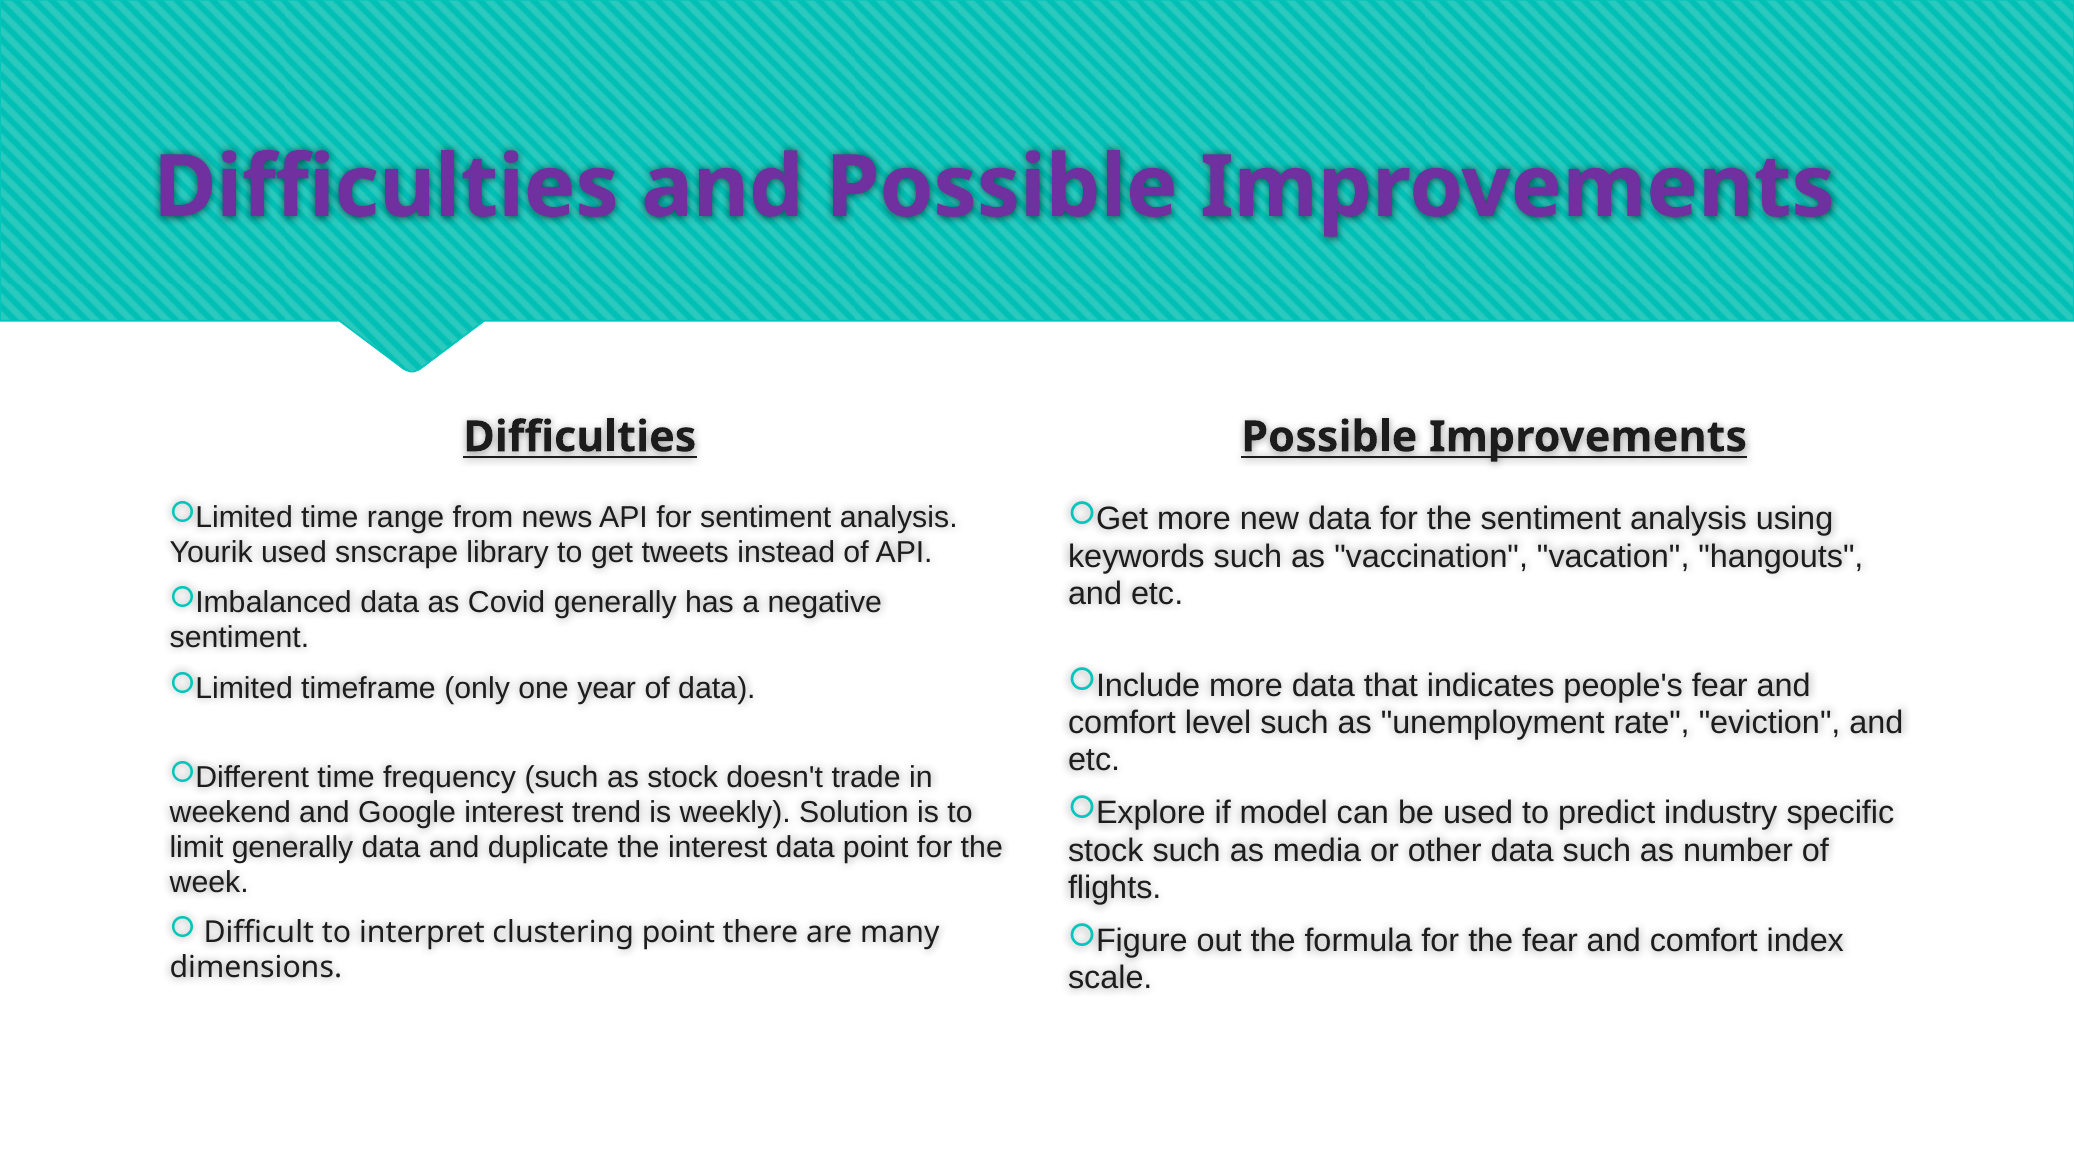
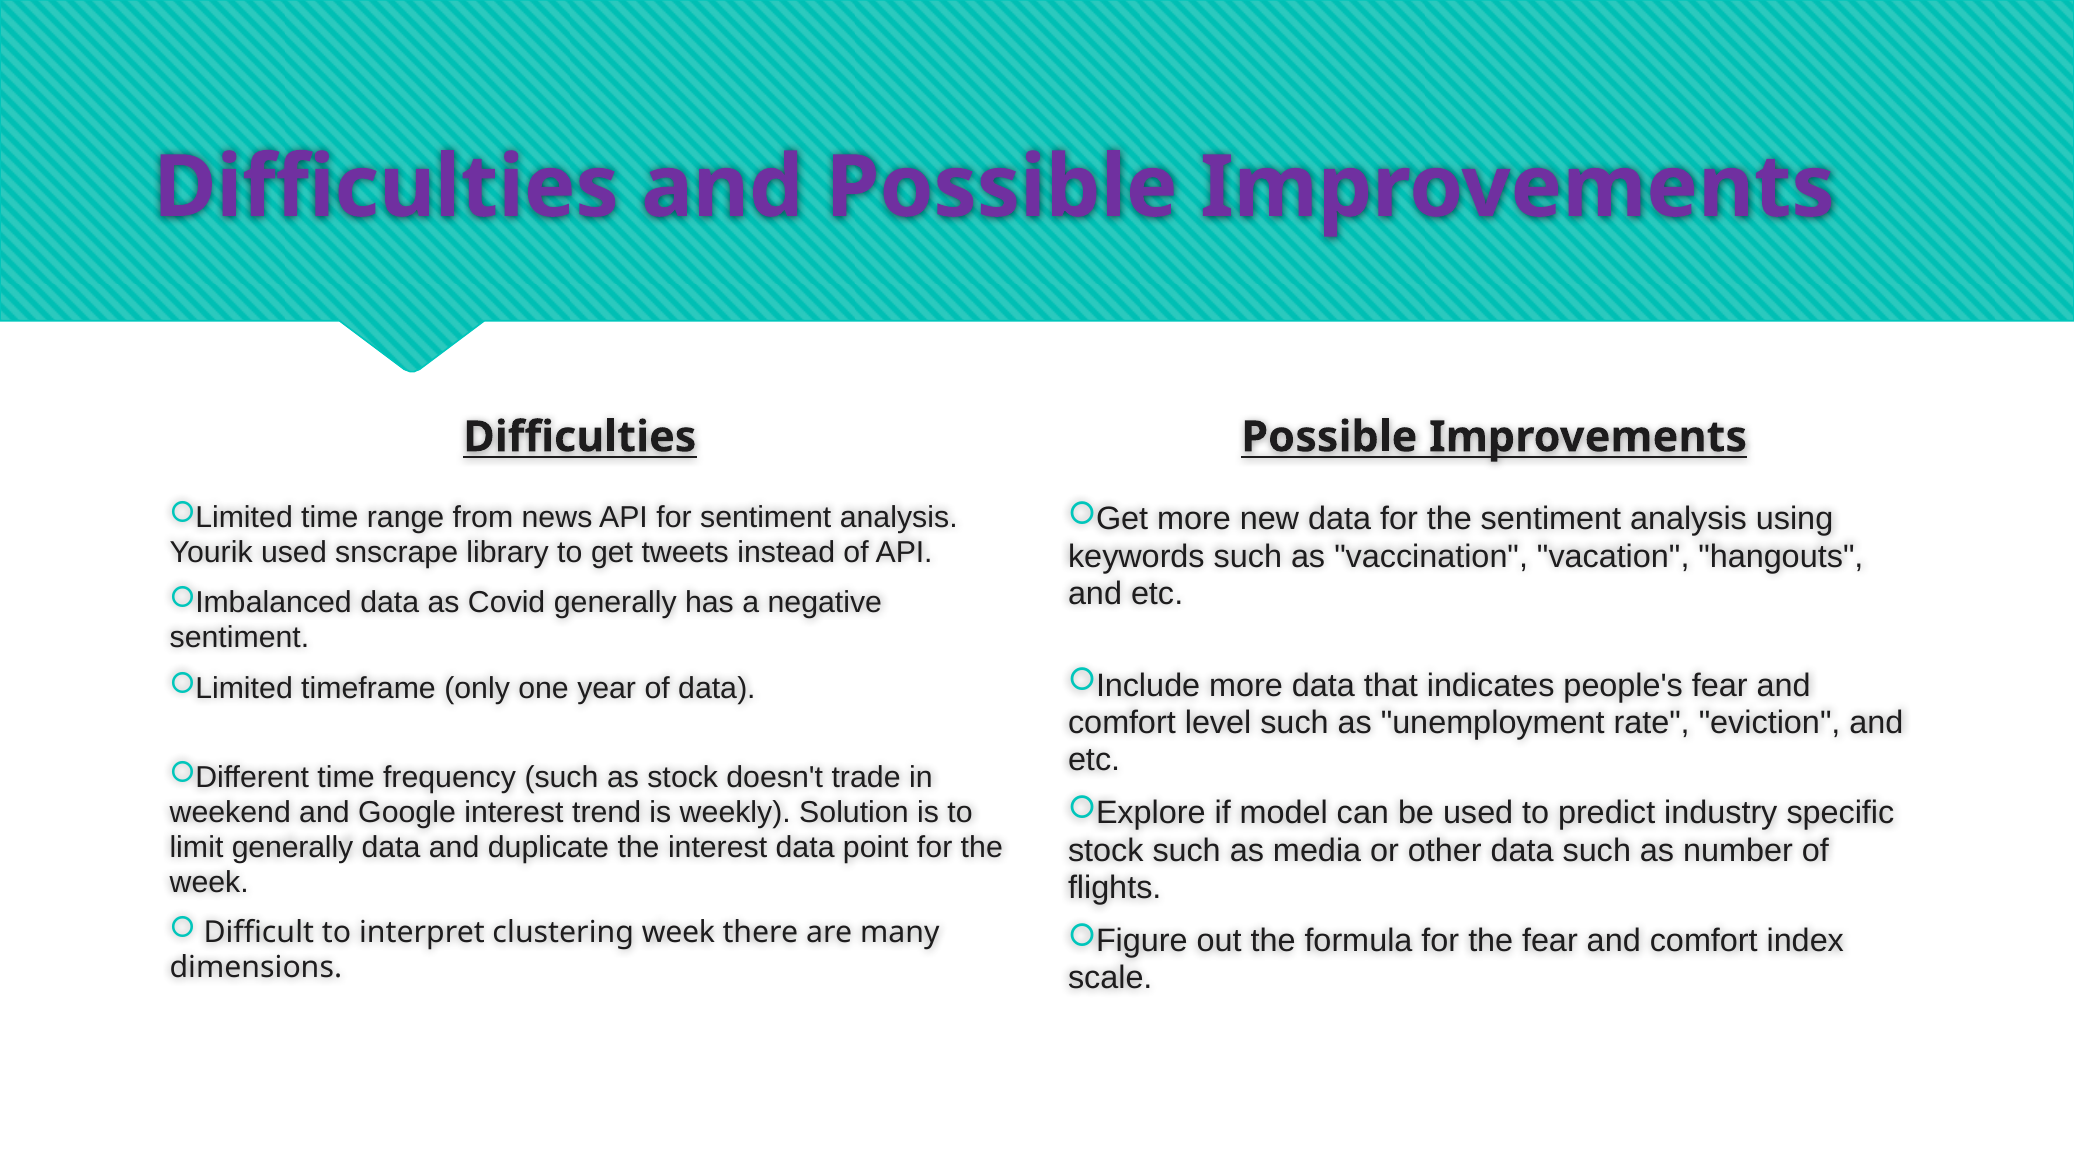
clustering point: point -> week (678, 933)
